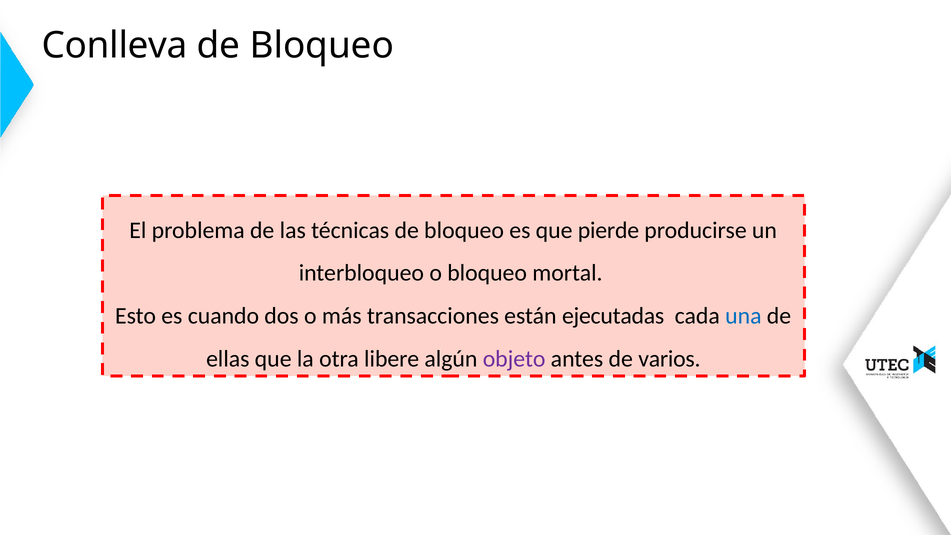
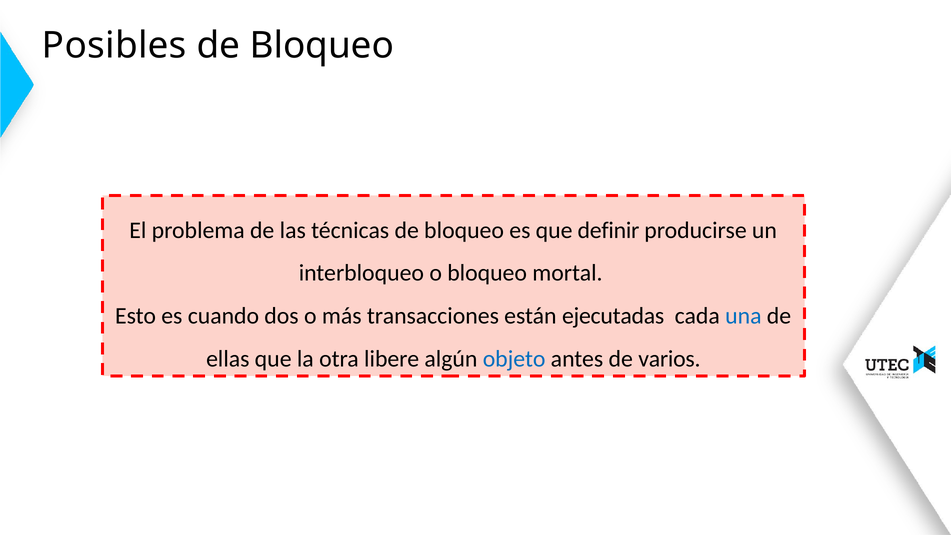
Conlleva: Conlleva -> Posibles (114, 46)
pierde: pierde -> definir (608, 230)
objeto colour: purple -> blue (514, 359)
